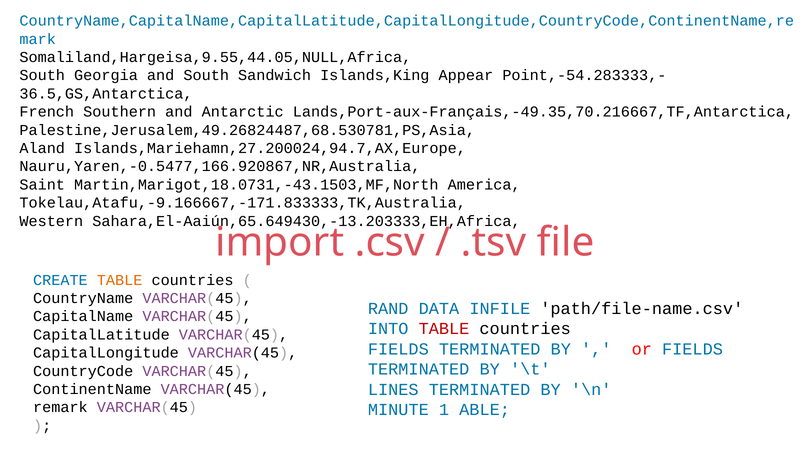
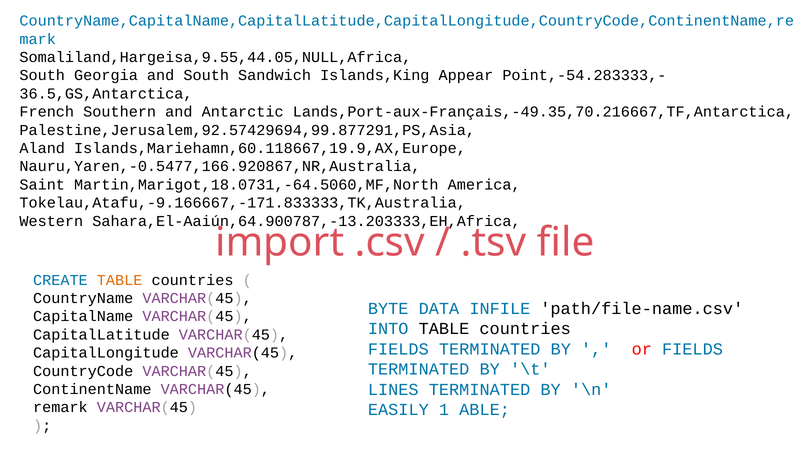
Palestine,Jerusalem,49.26824487,68.530781,PS,Asia: Palestine,Jerusalem,49.26824487,68.530781,PS,Asia -> Palestine,Jerusalem,92.57429694,99.877291,PS,Asia (247, 130)
Islands,Mariehamn,27.200024,94.7,AX,Europe: Islands,Mariehamn,27.200024,94.7,AX,Europe -> Islands,Mariehamn,60.118667,19.9,AX,Europe (270, 148)
Martin,Marigot,18.0731,-43.1503,MF,North: Martin,Marigot,18.0731,-43.1503,MF,North -> Martin,Marigot,18.0731,-64.5060,MF,North (256, 185)
Sahara,El-Aaiún,65.649430,-13.203333,EH,Africa: Sahara,El-Aaiún,65.649430,-13.203333,EH,Africa -> Sahara,El-Aaiún,64.900787,-13.203333,EH,Africa (306, 221)
RAND: RAND -> BYTE (388, 309)
TABLE colour: red -> black (444, 329)
MINUTE: MINUTE -> EASILY (398, 410)
